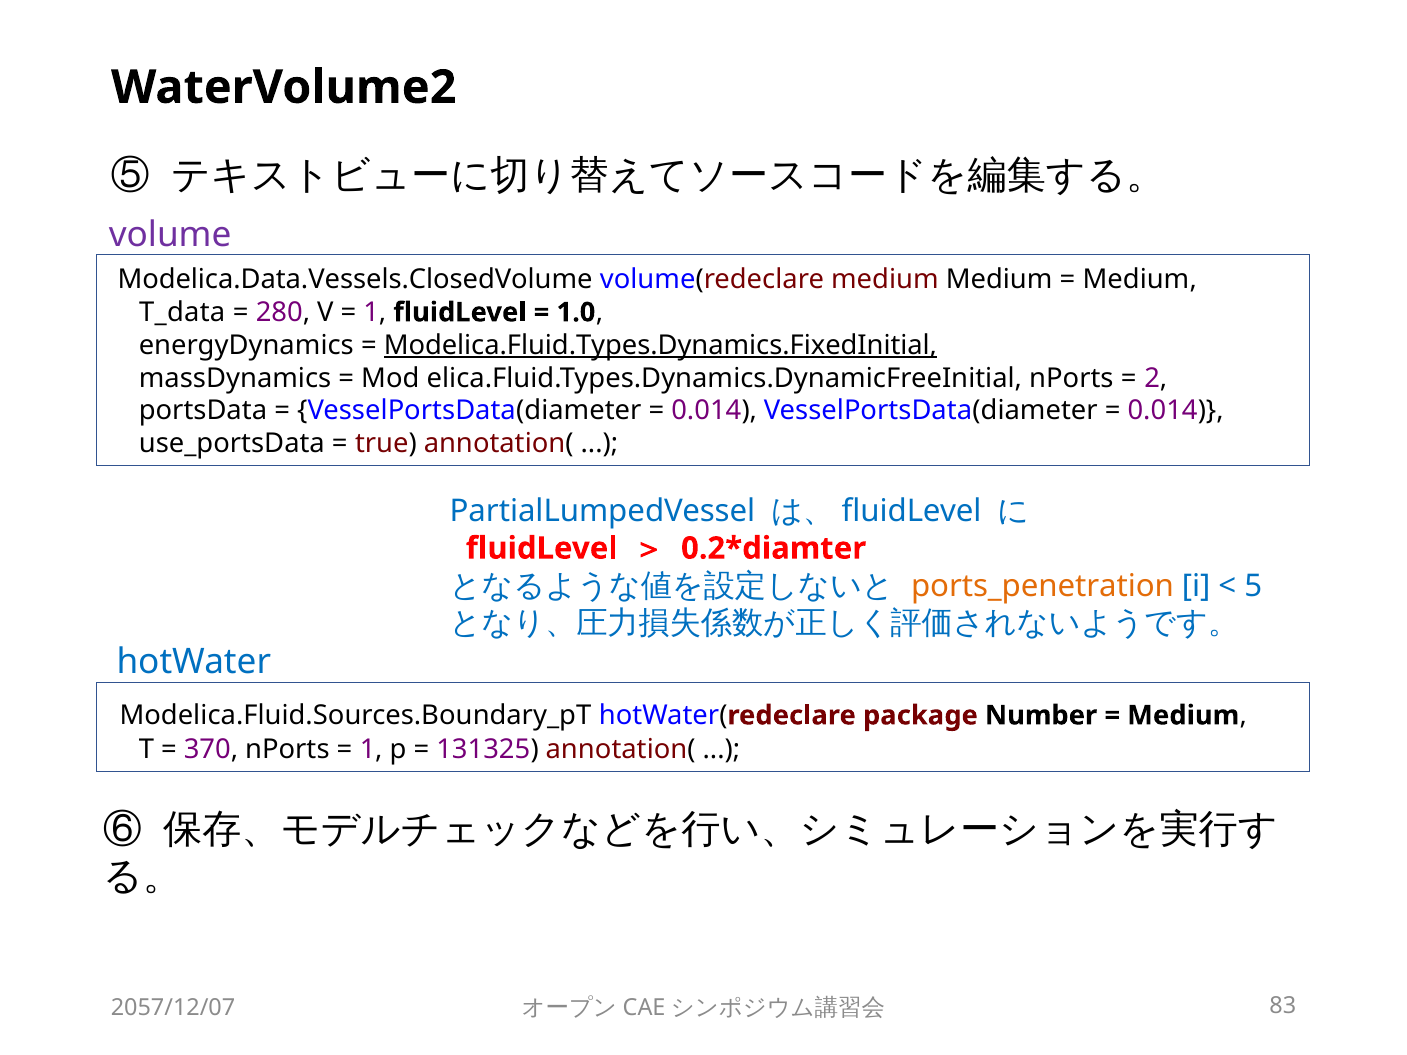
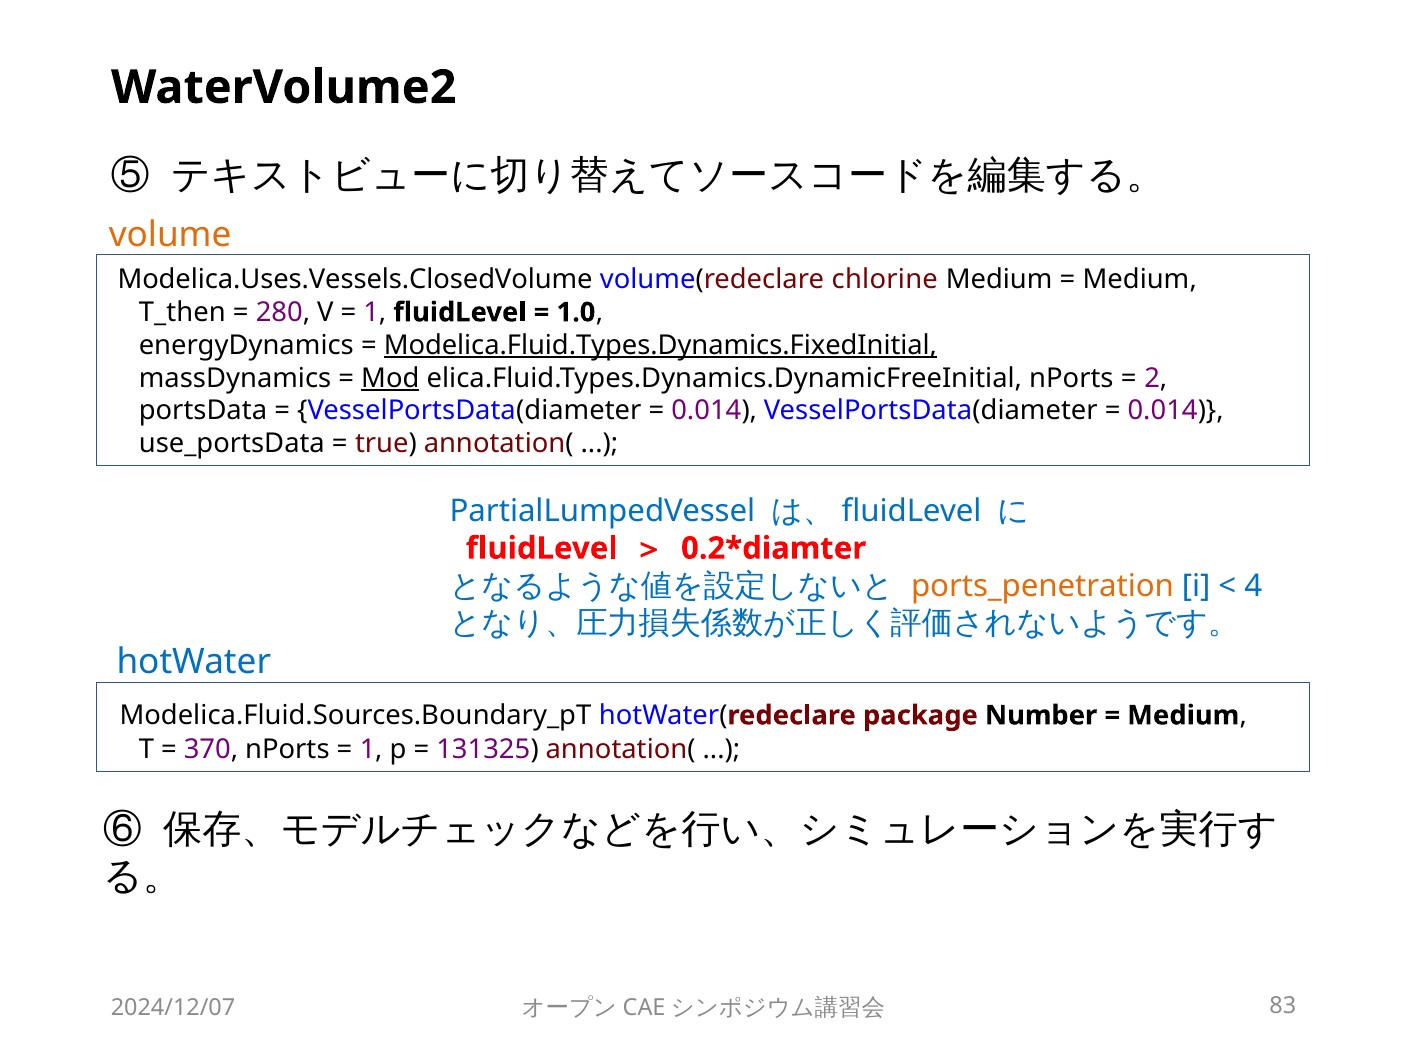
volume colour: purple -> orange (170, 235)
Modelica.Data.Vessels.ClosedVolume: Modelica.Data.Vessels.ClosedVolume -> Modelica.Uses.Vessels.ClosedVolume (355, 280)
volume(redeclare medium: medium -> chlorine (885, 280)
T_data: T_data -> T_then (182, 312)
Mod underline: none -> present (390, 378)
5: 5 -> 4 (1253, 586)
2057/12/07: 2057/12/07 -> 2024/12/07 (173, 1008)
